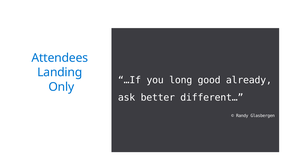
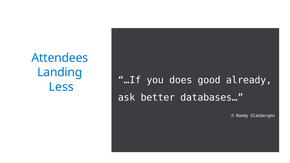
long: long -> does (181, 80)
Only: Only -> Less (61, 87)
different…: different… -> databases… (212, 98)
